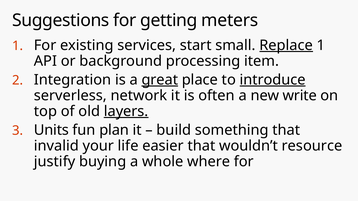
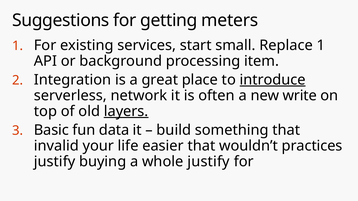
Replace underline: present -> none (286, 45)
great underline: present -> none (160, 80)
Units: Units -> Basic (51, 130)
plan: plan -> data (114, 130)
resource: resource -> practices (312, 146)
whole where: where -> justify (209, 162)
